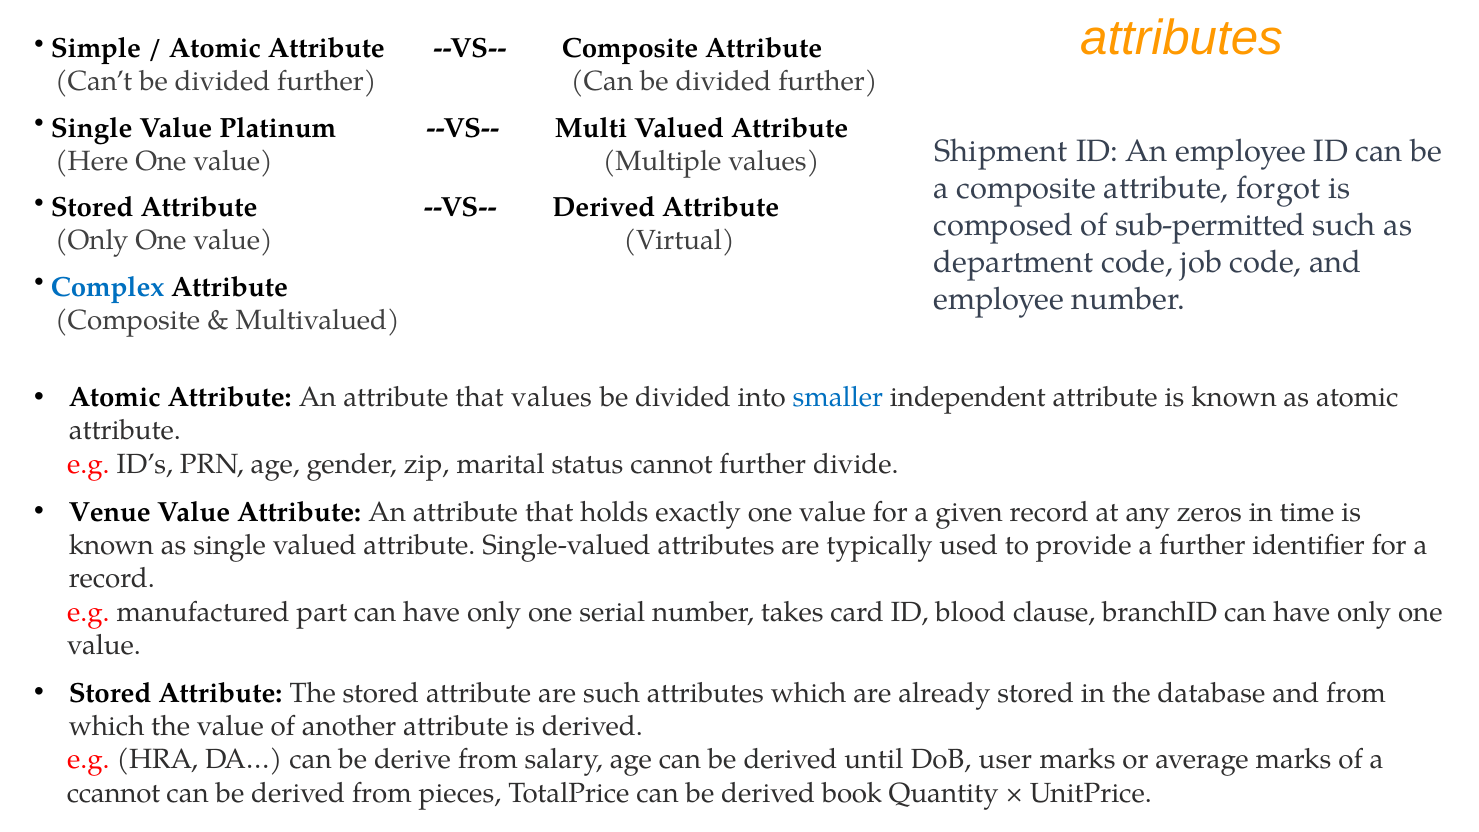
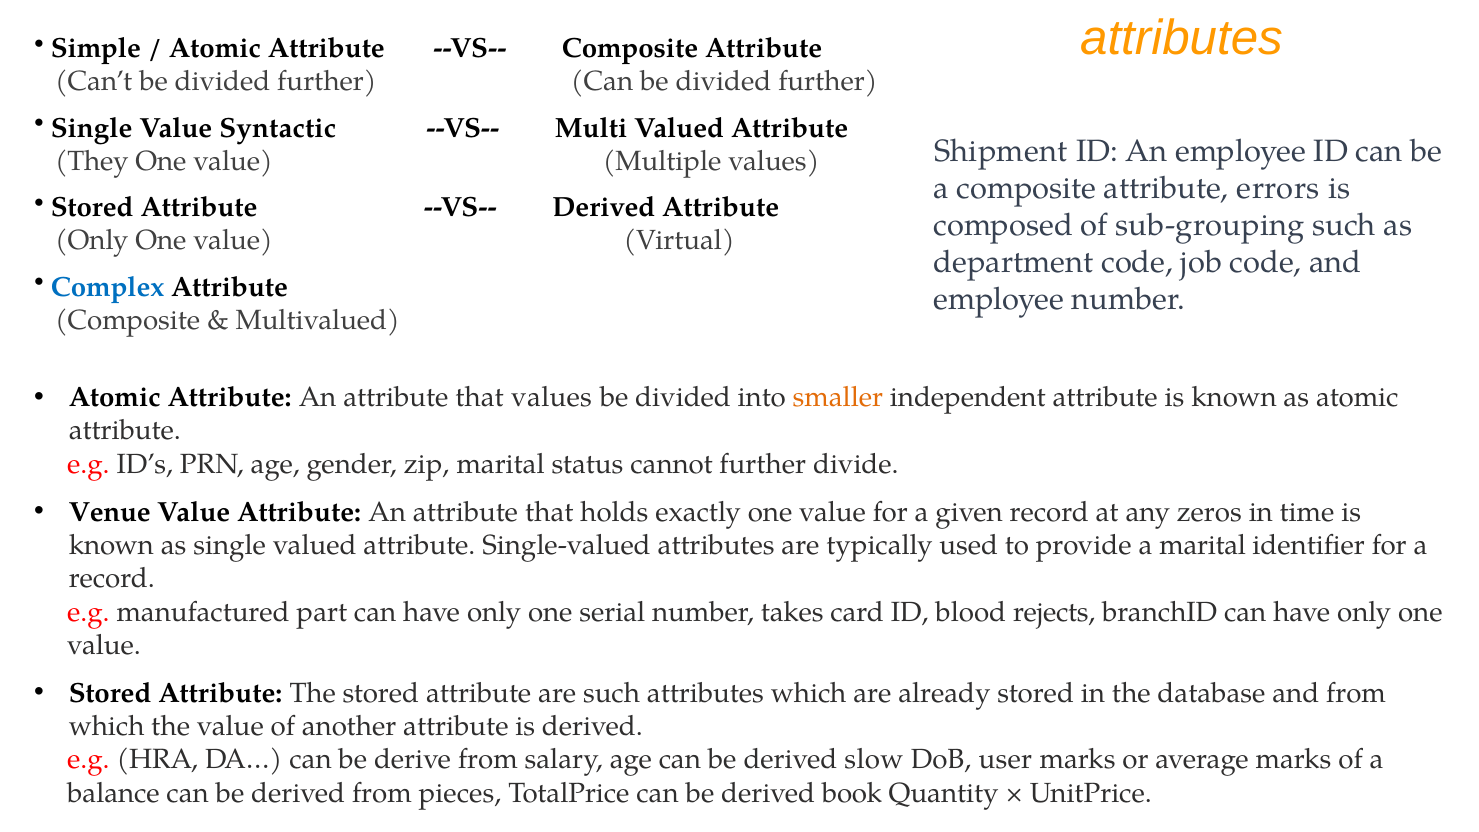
Platinum: Platinum -> Syntactic (278, 128)
Here: Here -> They (92, 161)
forgot: forgot -> errors (1278, 189)
sub-permitted: sub-permitted -> sub-grouping (1210, 226)
smaller colour: blue -> orange (838, 397)
a further: further -> marital (1203, 545)
clause: clause -> rejects (1054, 612)
until: until -> slow (874, 760)
ccannot: ccannot -> balance (113, 793)
